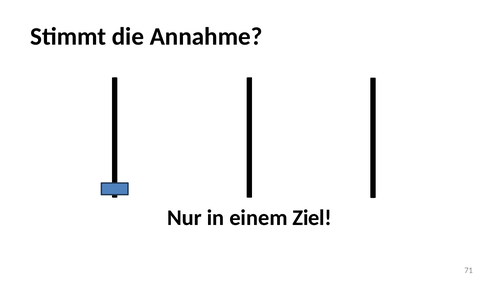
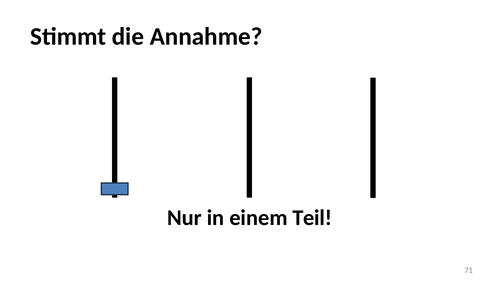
Ziel: Ziel -> Teil (312, 218)
